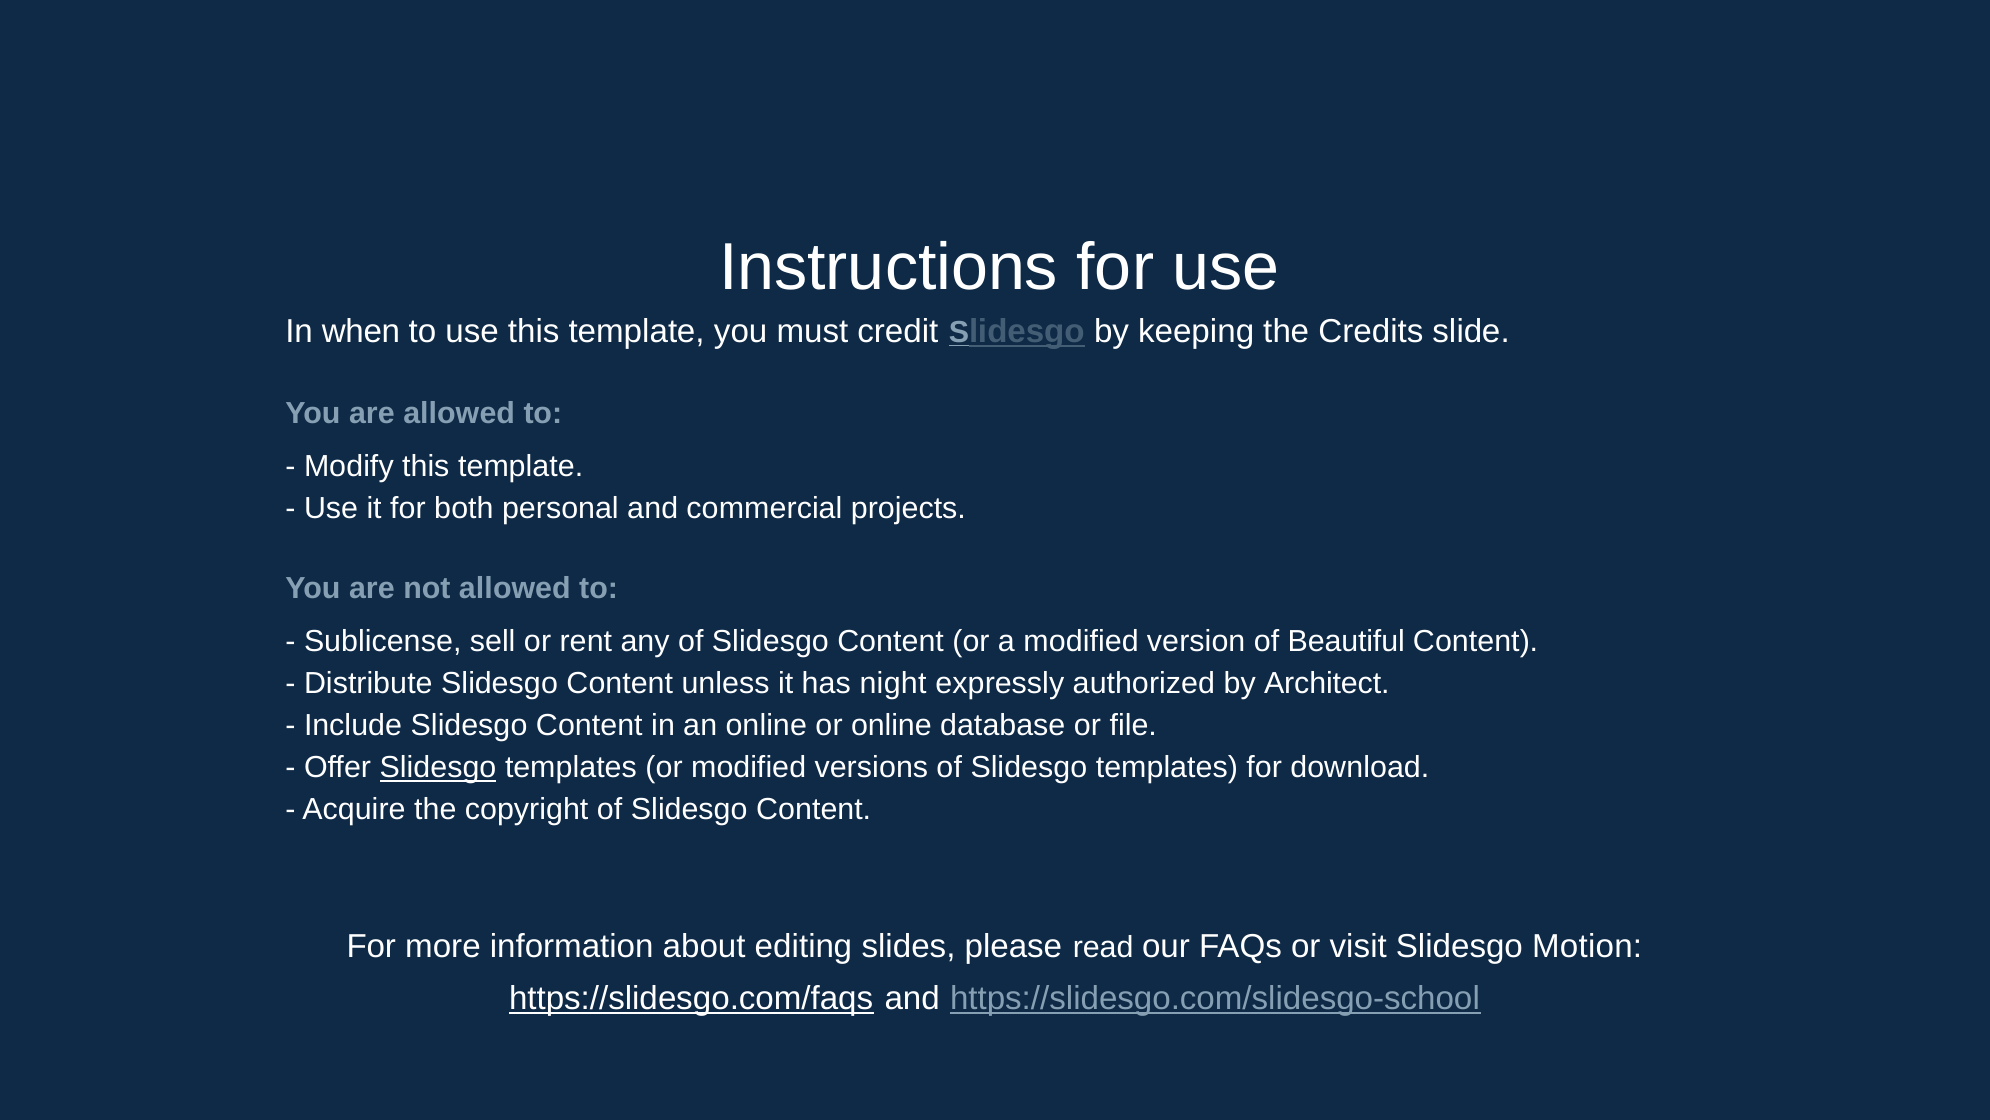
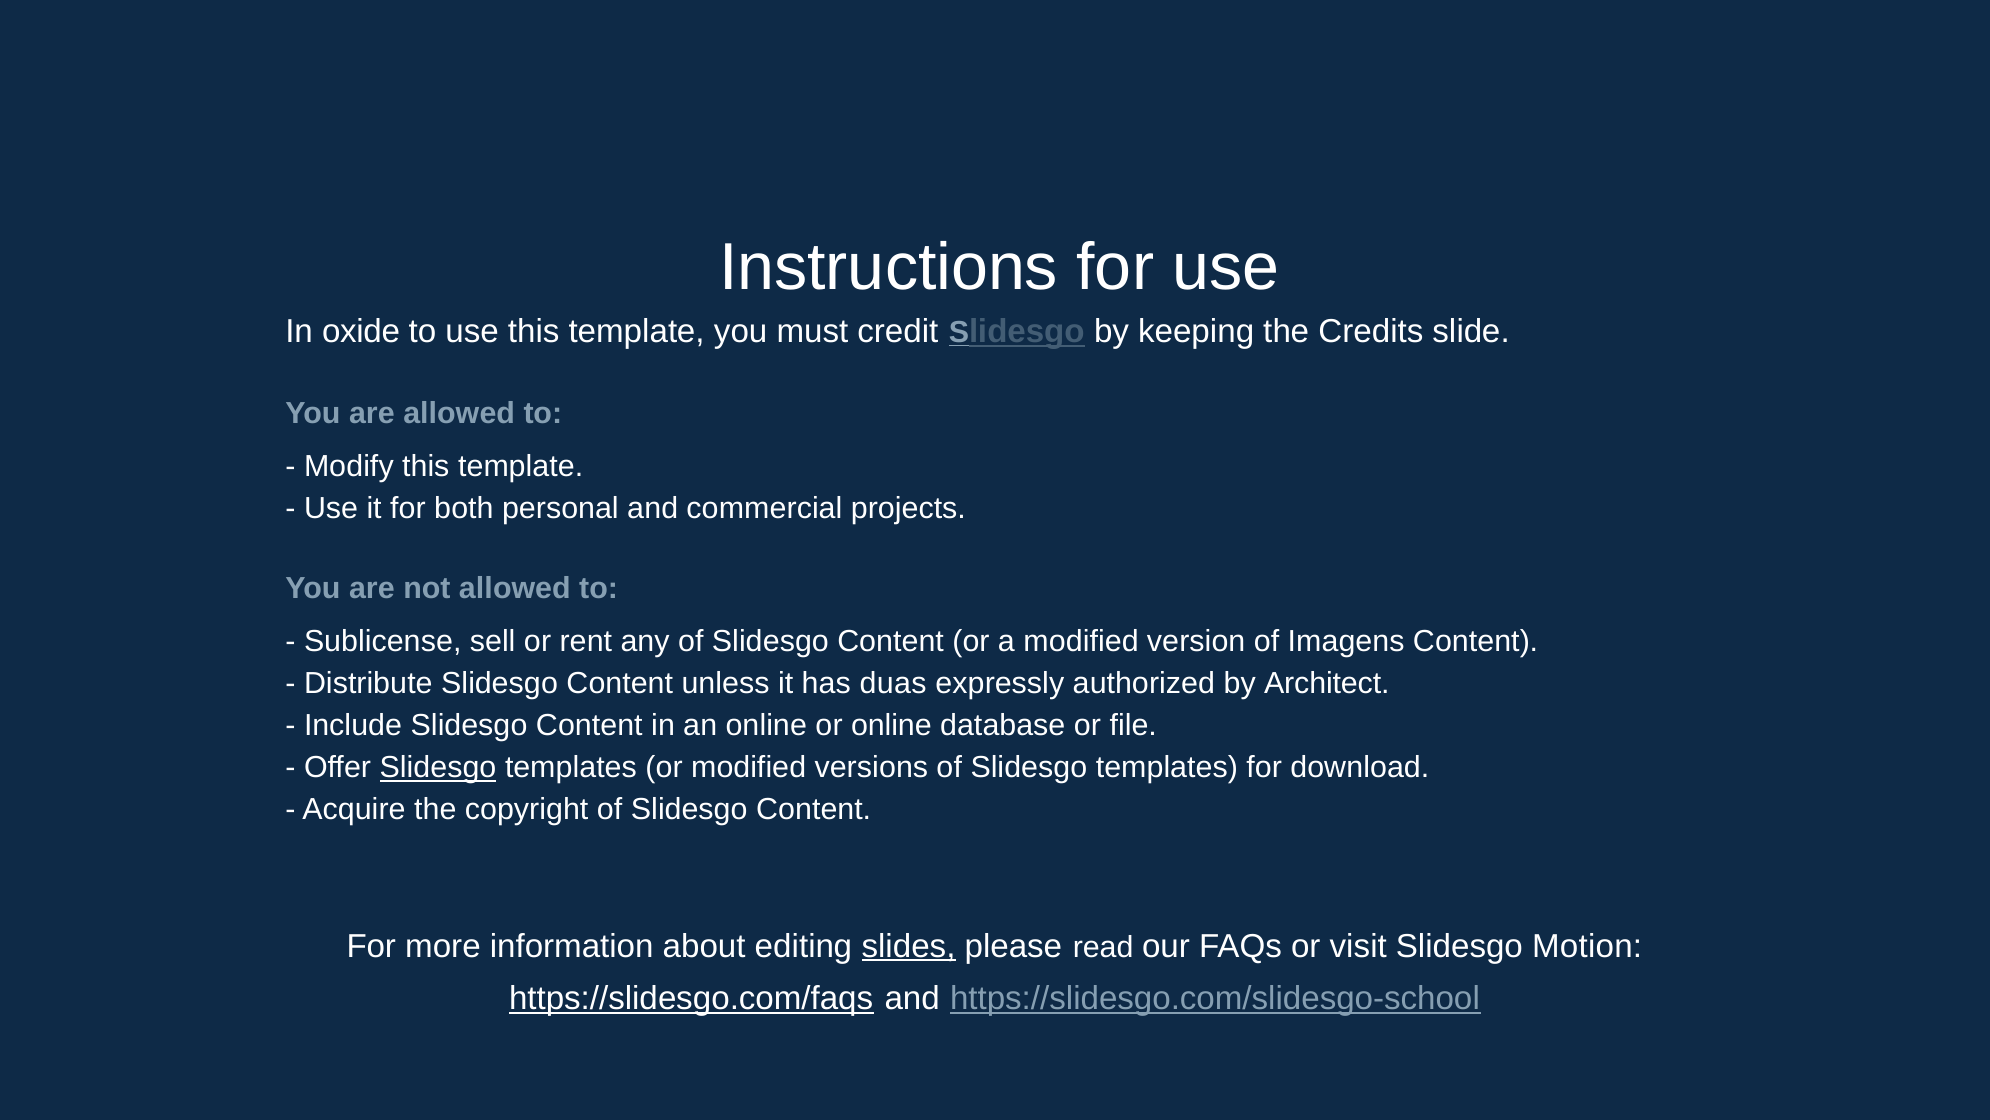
when: when -> oxide (361, 331)
Beautiful: Beautiful -> Imagens (1346, 641)
night: night -> duas (893, 683)
slides underline: none -> present (909, 946)
